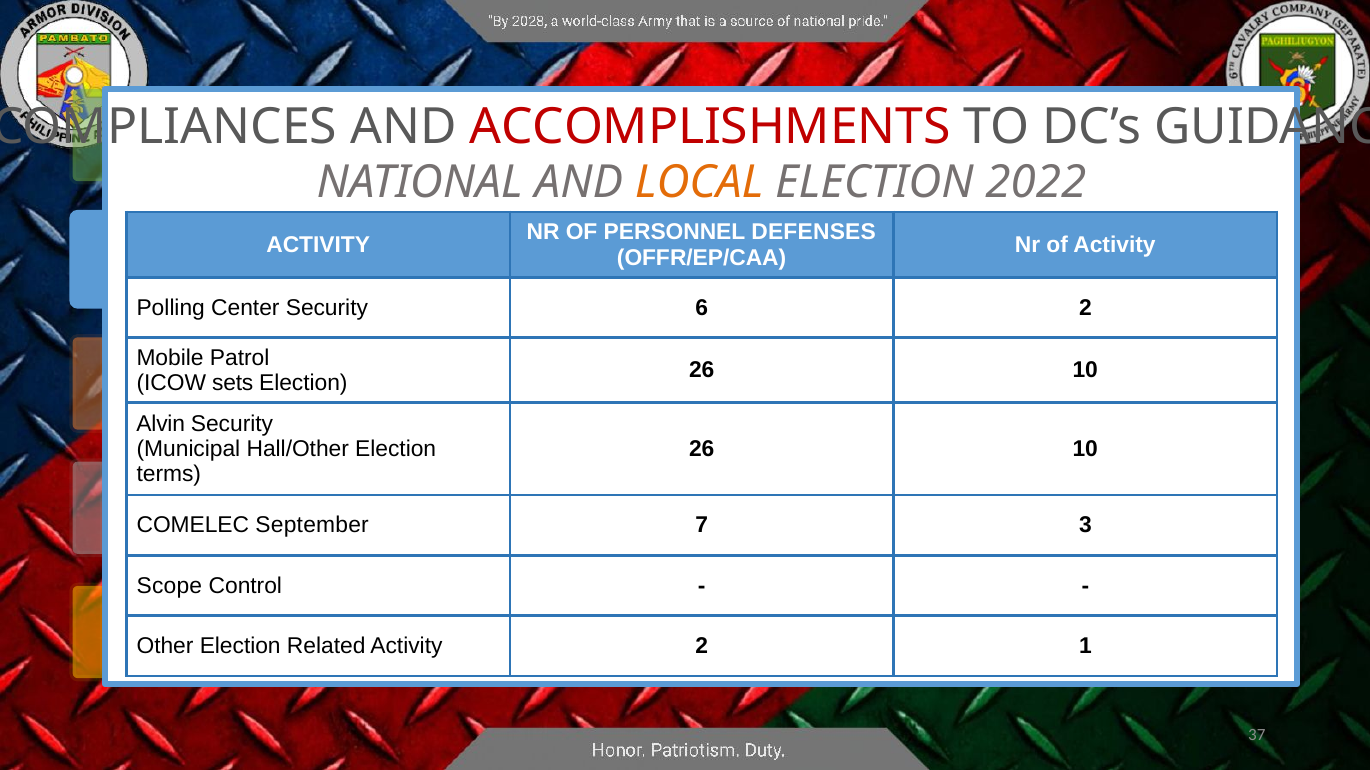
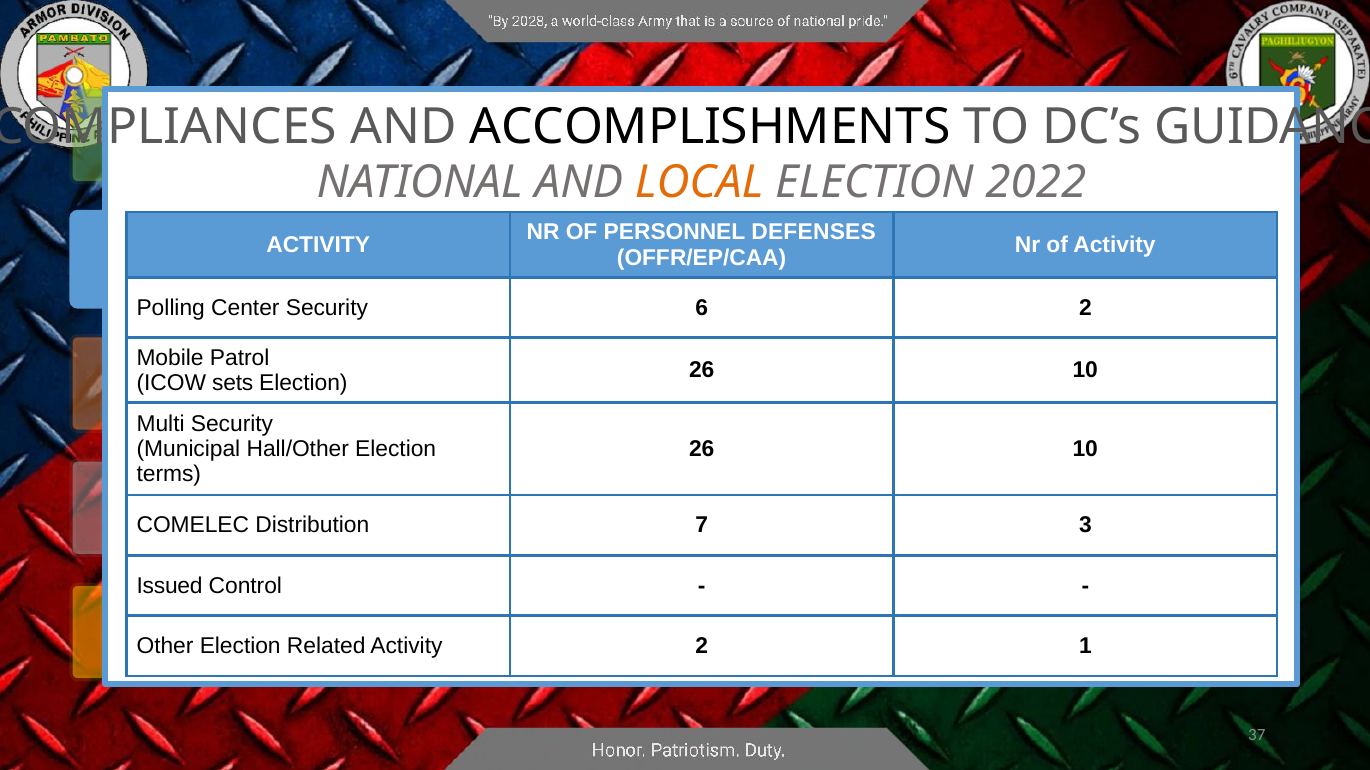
ACCOMPLISHMENTS colour: red -> black (710, 127)
Alvin: Alvin -> Multi (161, 424)
September: September -> Distribution (312, 526)
Scope: Scope -> Issued (170, 586)
